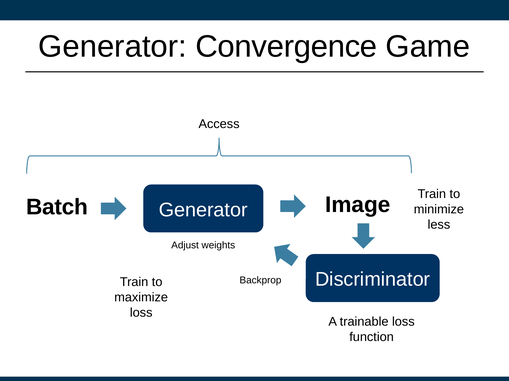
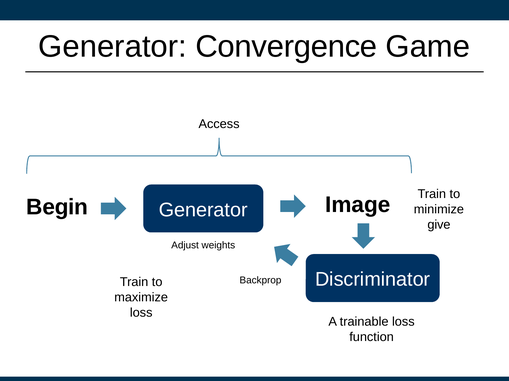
Batch: Batch -> Begin (57, 208)
less: less -> give (439, 225)
